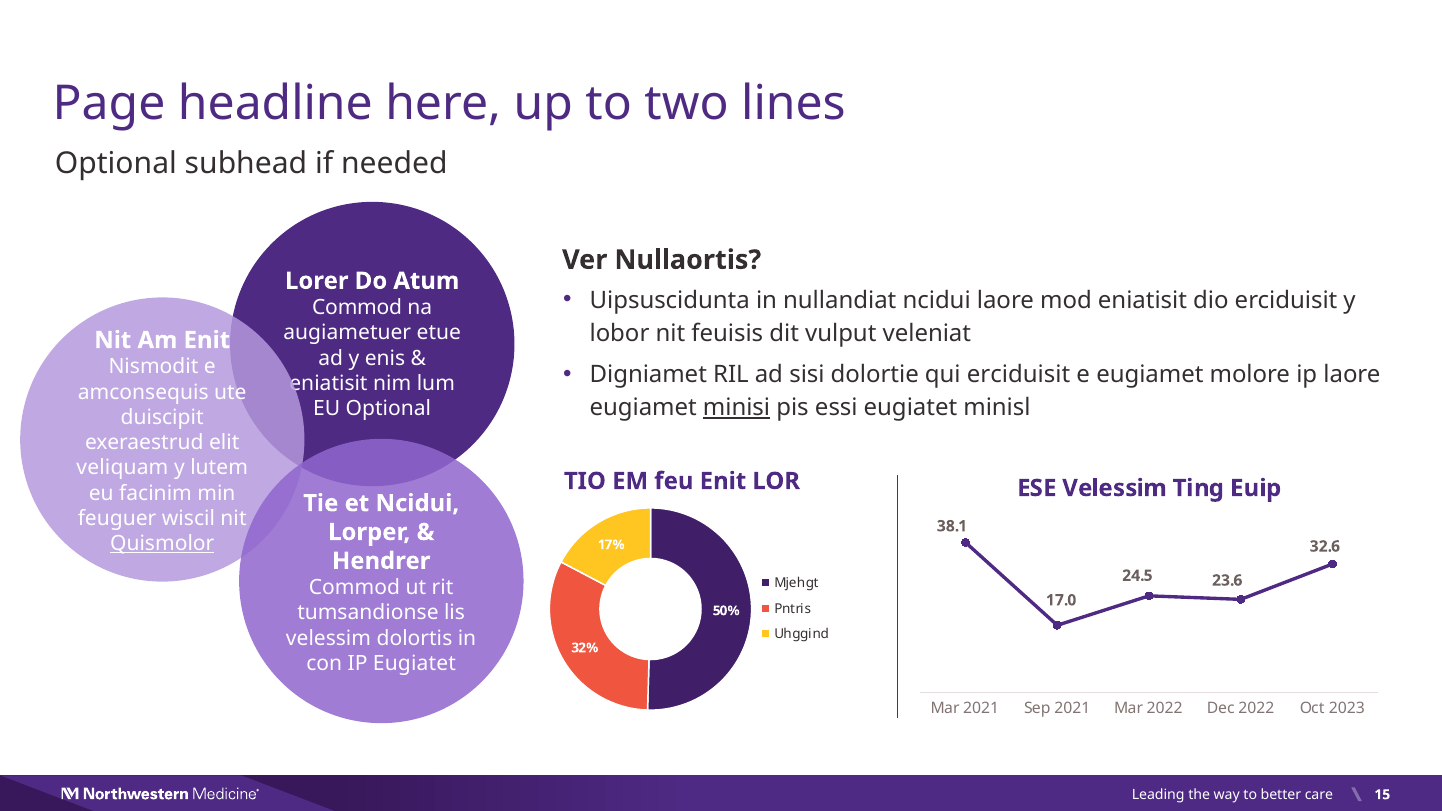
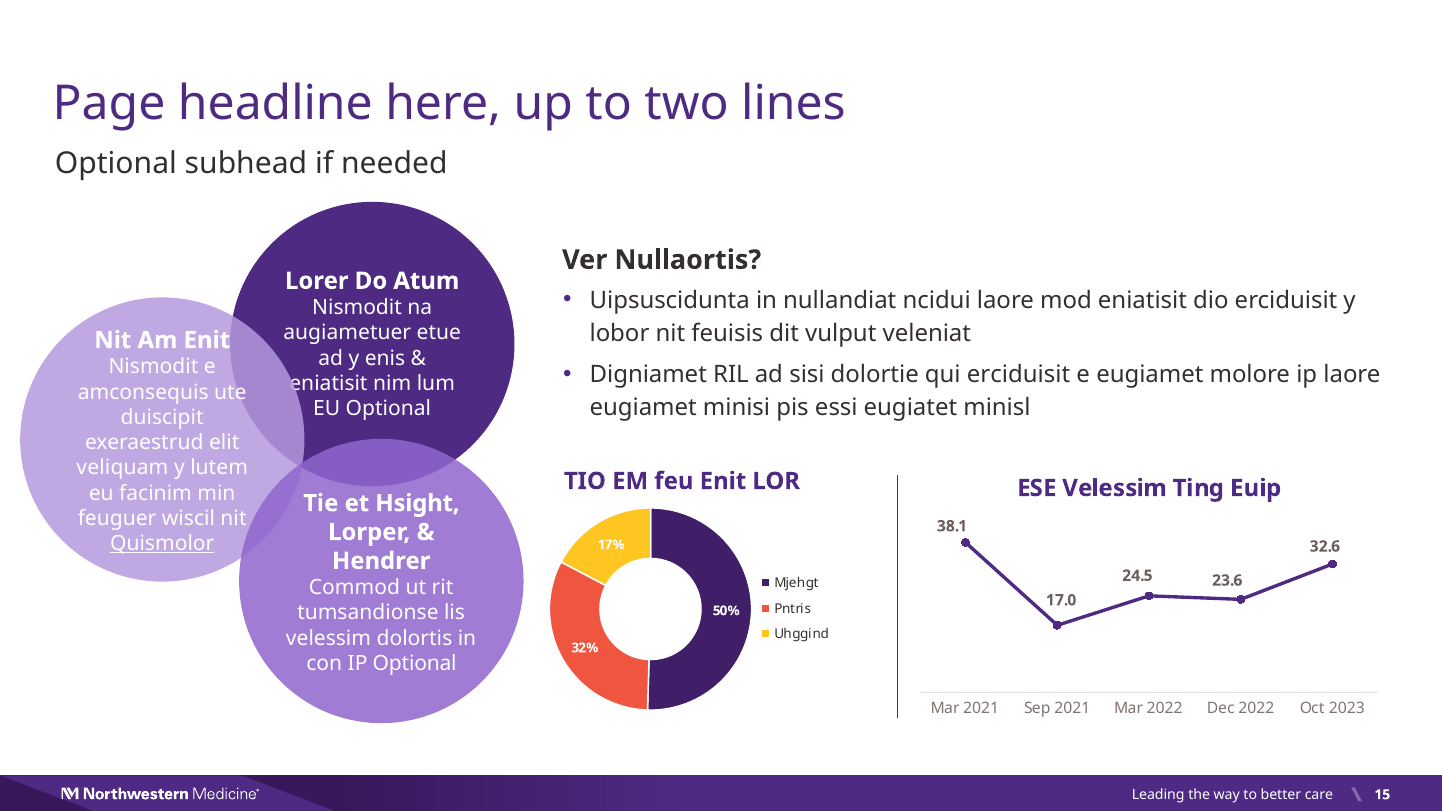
Commod: Commod -> Nismodit (357, 308)
minisi underline: present -> none (737, 408)
et Ncidui: Ncidui -> Hsight (417, 503)
IP Eugiatet: Eugiatet -> Optional (415, 664)
